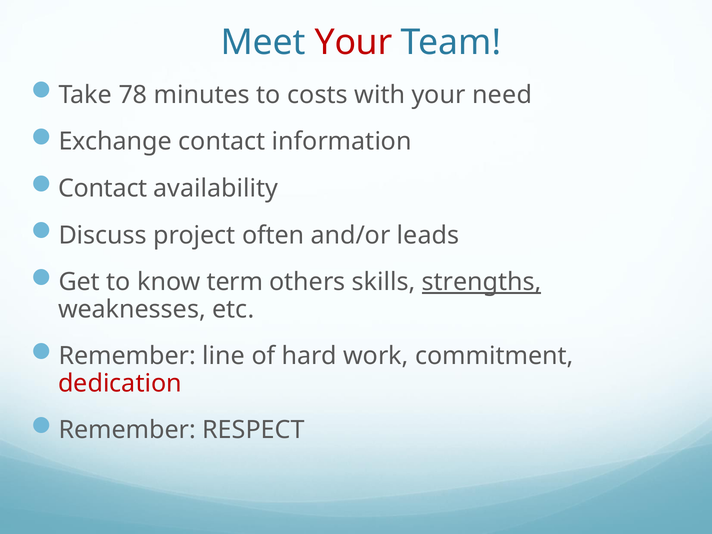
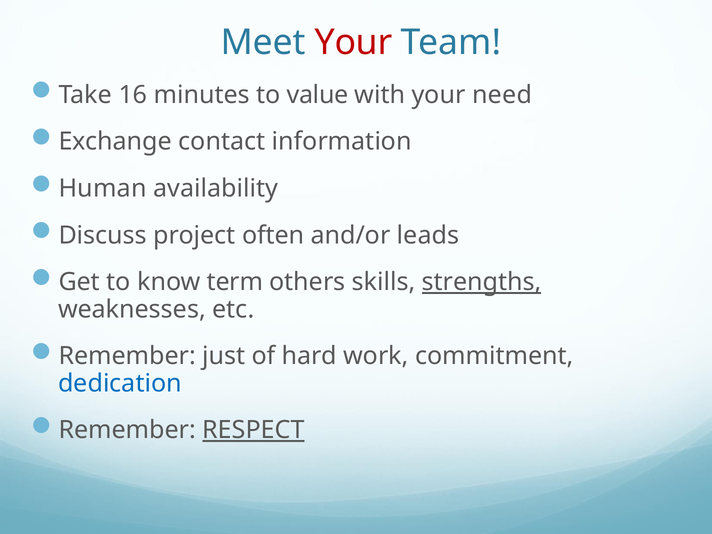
78: 78 -> 16 (133, 95)
costs: costs -> value (318, 95)
Contact: Contact -> Human (103, 188)
line: line -> just (224, 356)
dedication colour: red -> blue (120, 383)
RESPECT underline: none -> present (254, 430)
